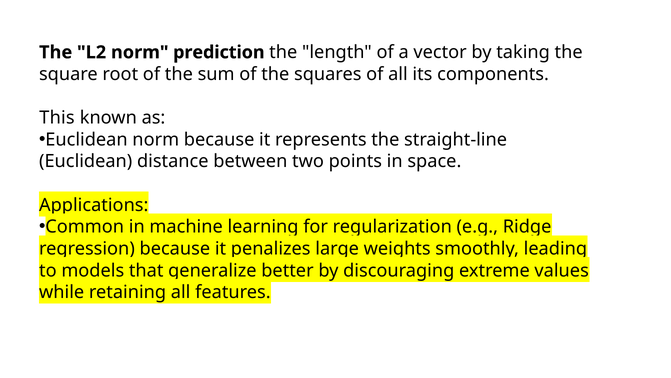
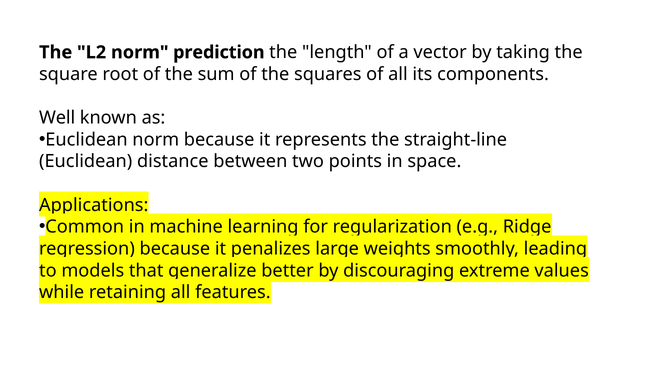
This: This -> Well (57, 118)
